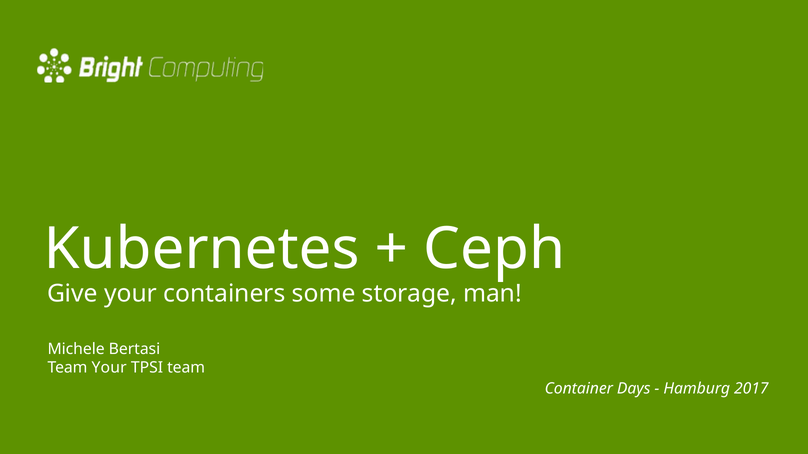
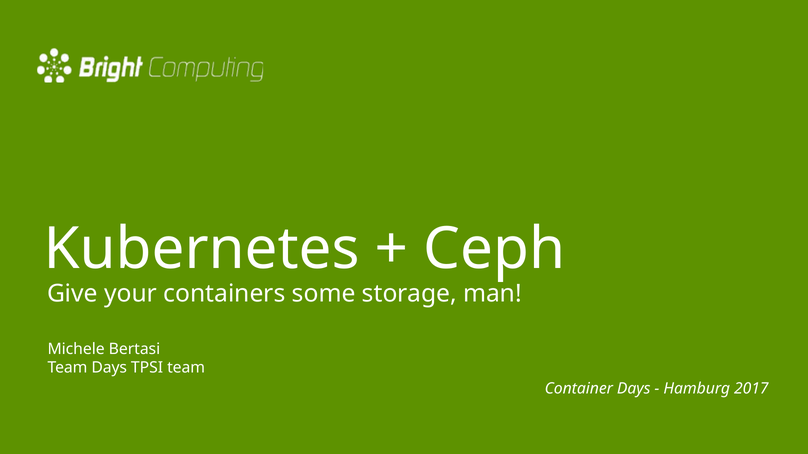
Team Your: Your -> Days (109, 368)
